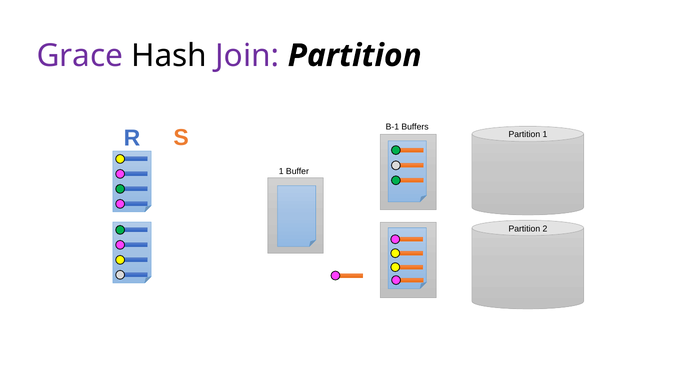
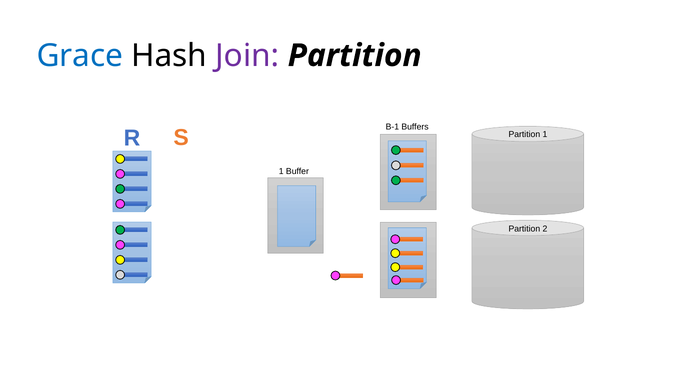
Grace colour: purple -> blue (80, 56)
